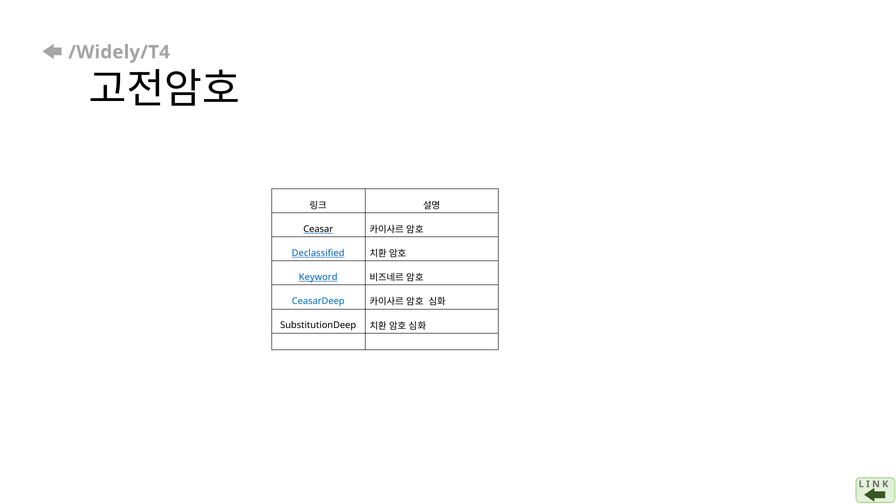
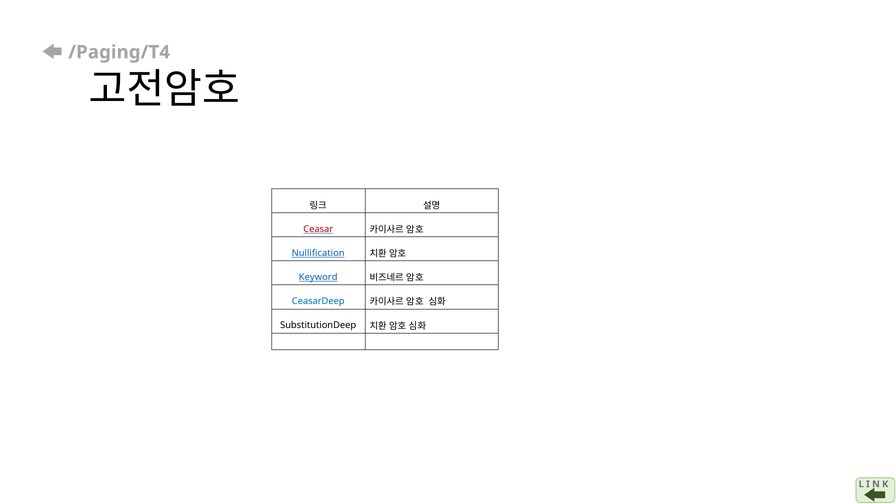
/Widely/T4: /Widely/T4 -> /Paging/T4 (119, 52)
Ceasar colour: black -> red (318, 229)
Declassified: Declassified -> Nullification (318, 253)
